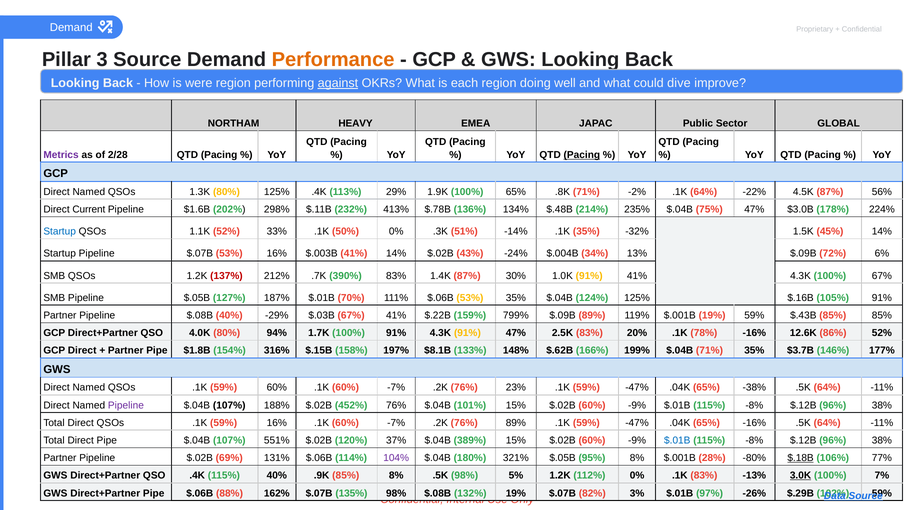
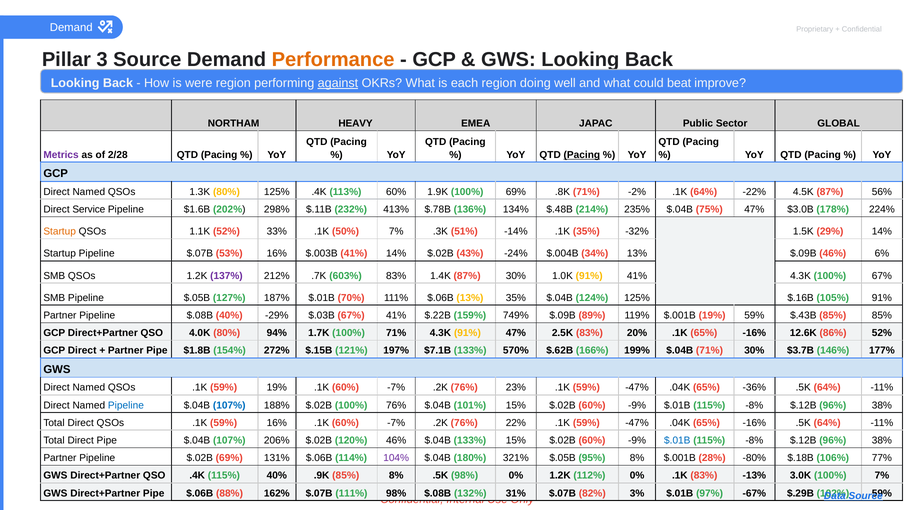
dive: dive -> beat (679, 83)
113% 29%: 29% -> 60% (396, 192)
100% 65%: 65% -> 69% (516, 192)
Current: Current -> Service (89, 210)
Startup colour: blue -> orange (60, 232)
50% 0%: 0% -> 7% (396, 232)
45%: 45% -> 29% (830, 232)
$.09B 72%: 72% -> 46% (833, 254)
137% colour: red -> purple (226, 276)
390%: 390% -> 603% (346, 276)
$.06B 53%: 53% -> 13% (470, 298)
799%: 799% -> 749% (516, 316)
100% 91%: 91% -> 71% (396, 333)
.1K 78%: 78% -> 65% (704, 333)
316%: 316% -> 272% (277, 351)
158%: 158% -> 121% (351, 351)
$8.1B: $8.1B -> $7.1B (438, 351)
148%: 148% -> 570% (516, 351)
71% 35%: 35% -> 30% (754, 351)
59% 60%: 60% -> 19% (277, 388)
-38%: -38% -> -36% (754, 388)
Pipeline colour: purple -> blue (126, 405)
107% colour: black -> blue (229, 405)
$.02B 452%: 452% -> 100% (351, 405)
76% 89%: 89% -> 22% (516, 423)
551%: 551% -> 206% (277, 441)
120% 37%: 37% -> 46% (396, 441)
$.04B 389%: 389% -> 133% (470, 441)
$.18B underline: present -> none (801, 458)
98% 5%: 5% -> 0% (516, 476)
3.0K underline: present -> none (801, 476)
$.07B 135%: 135% -> 111% (351, 493)
19%: 19% -> 31% (516, 493)
-26%: -26% -> -67% (754, 493)
